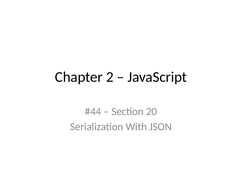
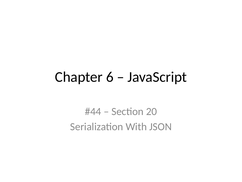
2: 2 -> 6 (110, 77)
